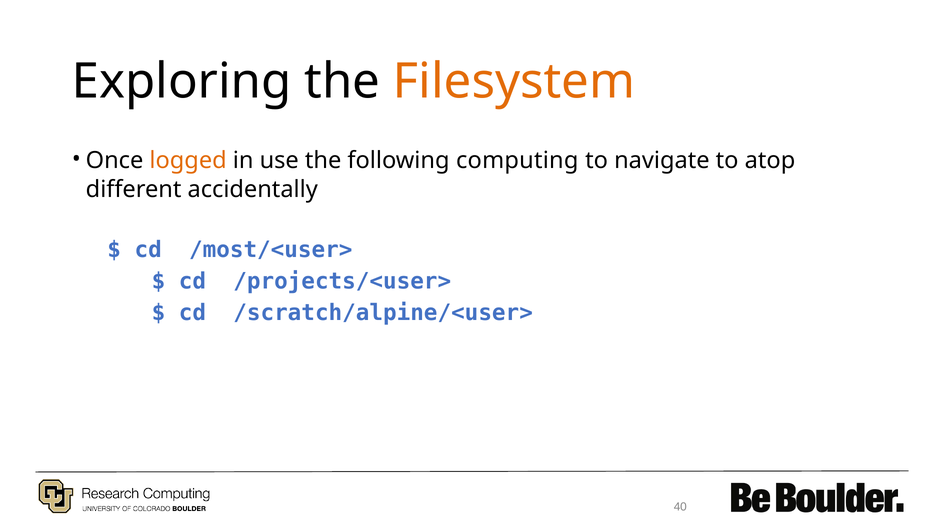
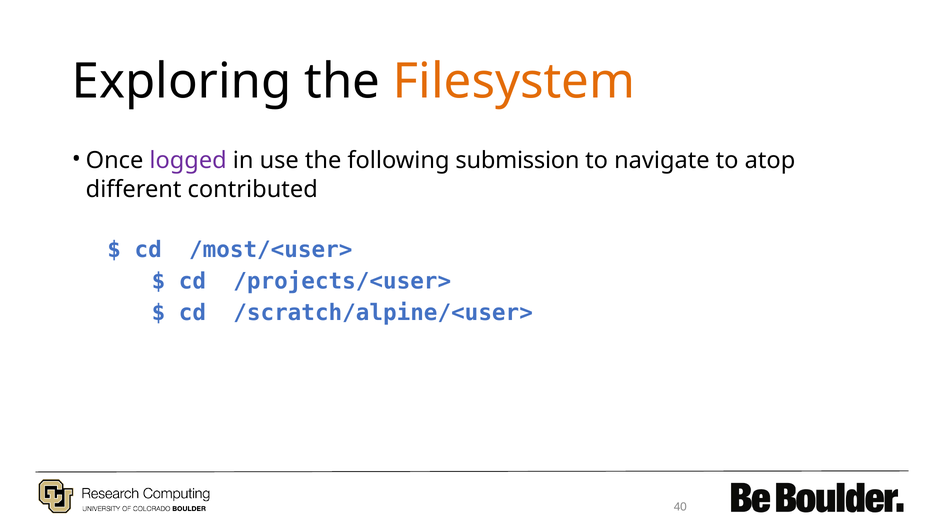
logged colour: orange -> purple (188, 160)
computing: computing -> submission (517, 160)
accidentally: accidentally -> contributed (253, 189)
